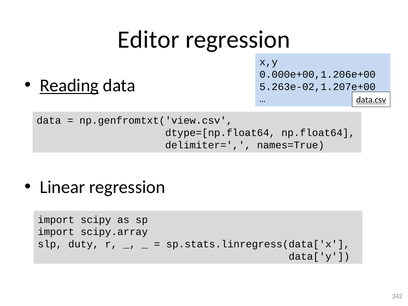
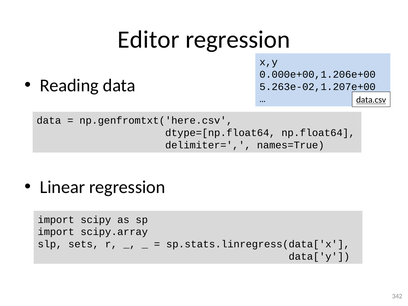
Reading underline: present -> none (69, 86)
np.genfromtxt('view.csv: np.genfromtxt('view.csv -> np.genfromtxt('here.csv (156, 121)
duty: duty -> sets (84, 244)
